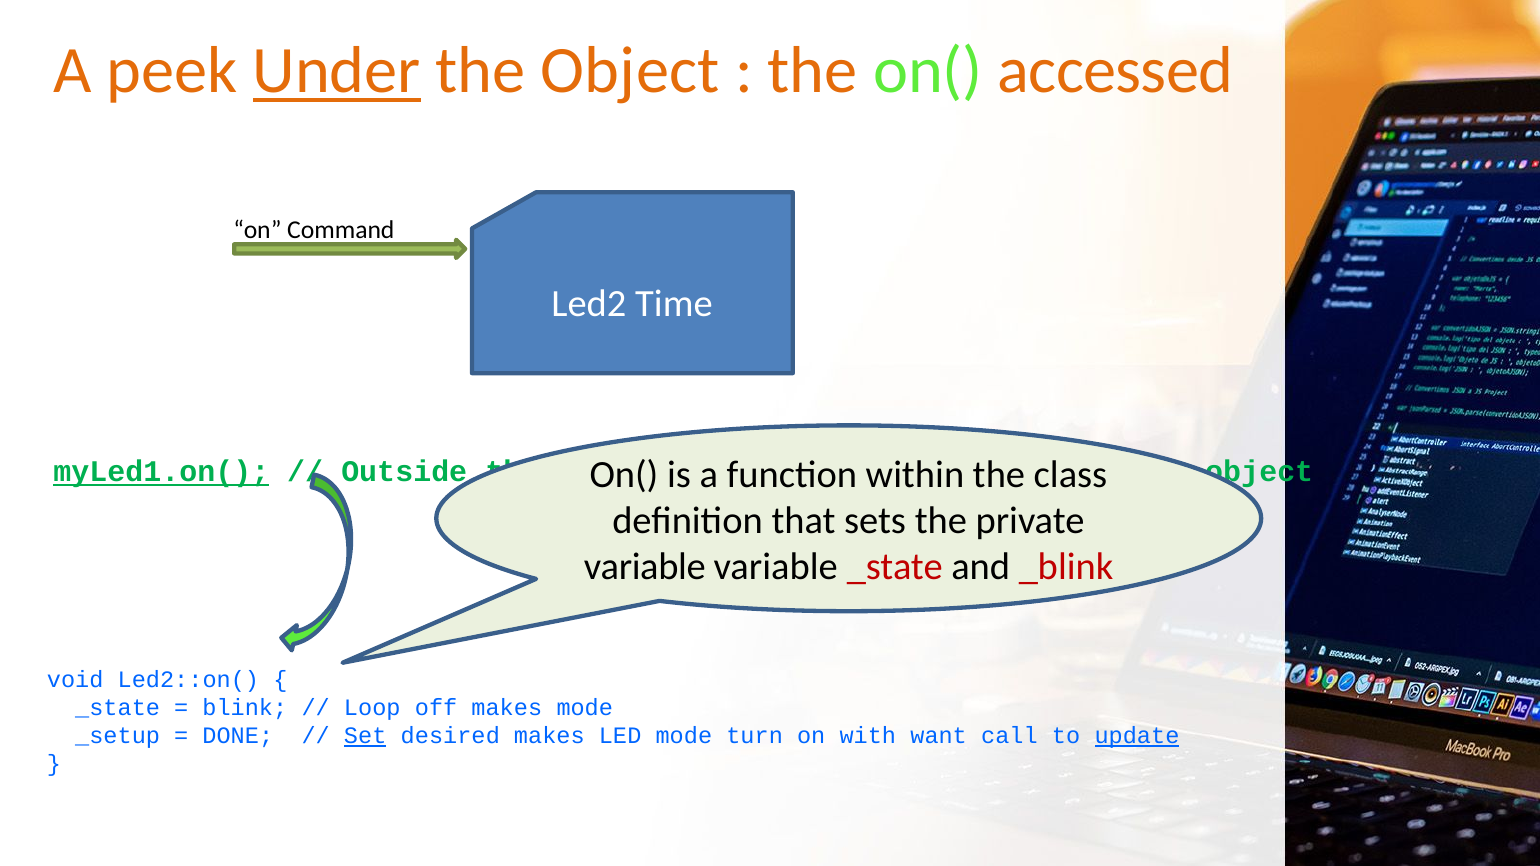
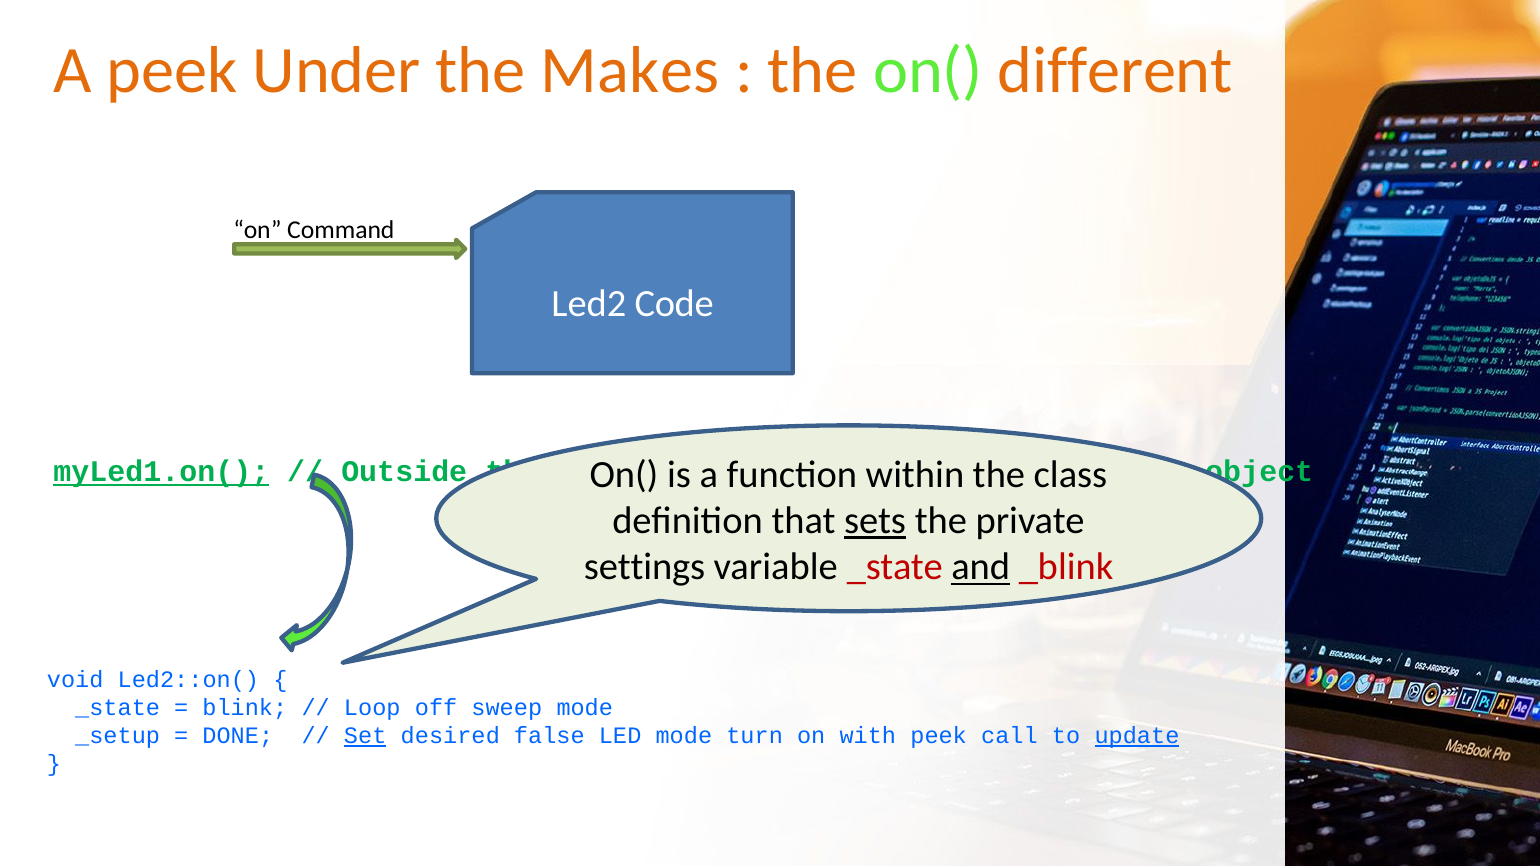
Under underline: present -> none (337, 71)
the Object: Object -> Makes (630, 71)
accessed: accessed -> different (1115, 71)
Time: Time -> Code (674, 304)
sets underline: none -> present (875, 521)
variable: variable -> settings (645, 567)
and underline: none -> present (981, 567)
off makes: makes -> sweep (507, 708)
desired makes: makes -> false (549, 736)
with want: want -> peek (939, 736)
